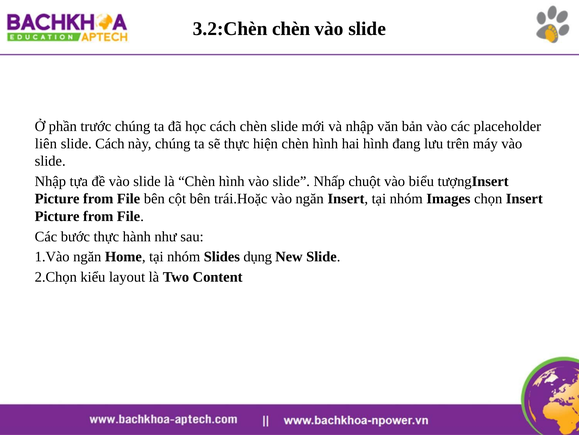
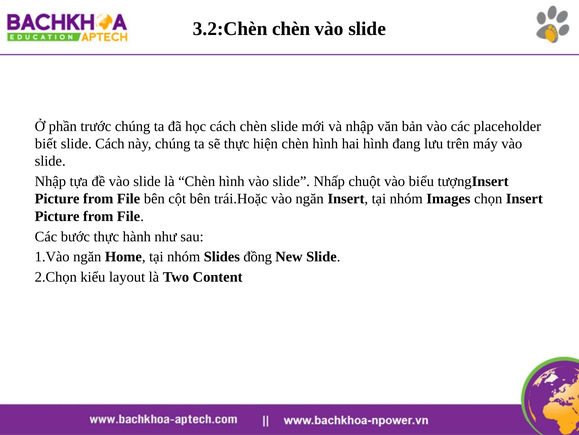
liên: liên -> biết (46, 144)
dụng: dụng -> đồng (258, 256)
